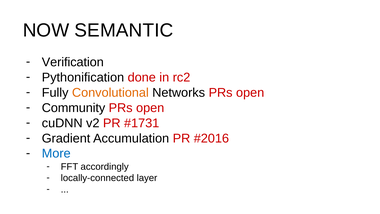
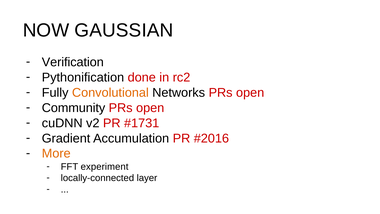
SEMANTIC: SEMANTIC -> GAUSSIAN (124, 30)
More colour: blue -> orange (56, 153)
accordingly: accordingly -> experiment (105, 166)
